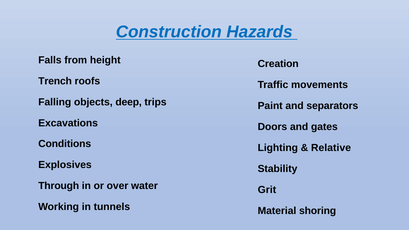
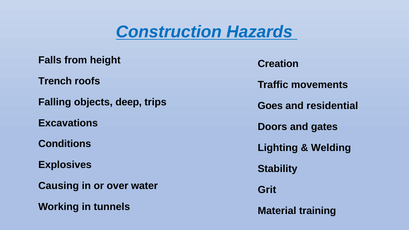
Paint: Paint -> Goes (270, 106)
separators: separators -> residential (332, 106)
Relative: Relative -> Welding (331, 148)
Through: Through -> Causing (59, 186)
shoring: shoring -> training (318, 211)
